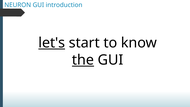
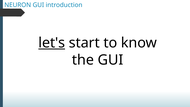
the underline: present -> none (83, 60)
